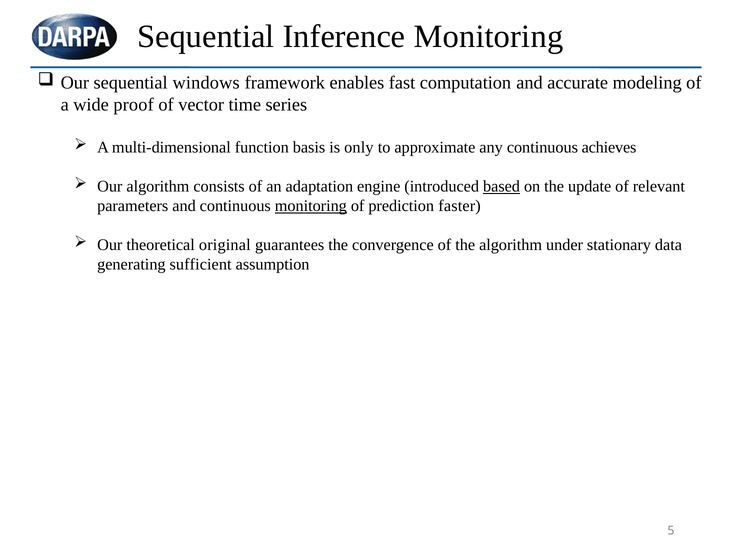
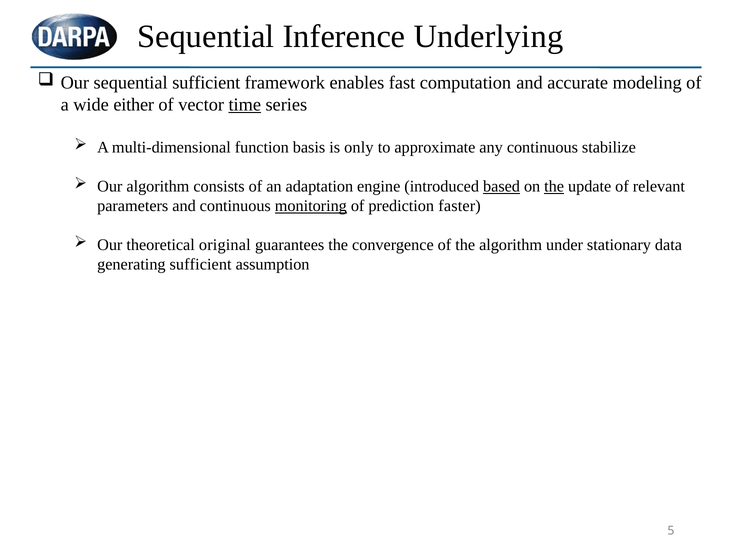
Inference Monitoring: Monitoring -> Underlying (488, 36)
sequential windows: windows -> sufficient (206, 83)
proof: proof -> either (134, 105)
time underline: none -> present (245, 105)
achieves: achieves -> stabilize (609, 147)
the underline: none -> present (554, 186)
